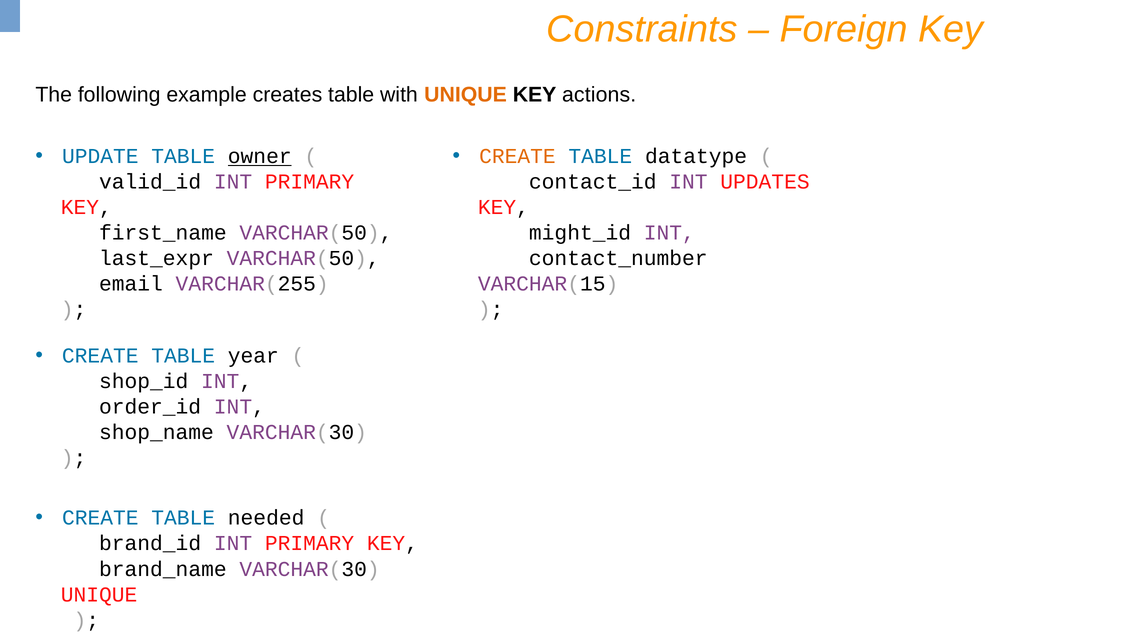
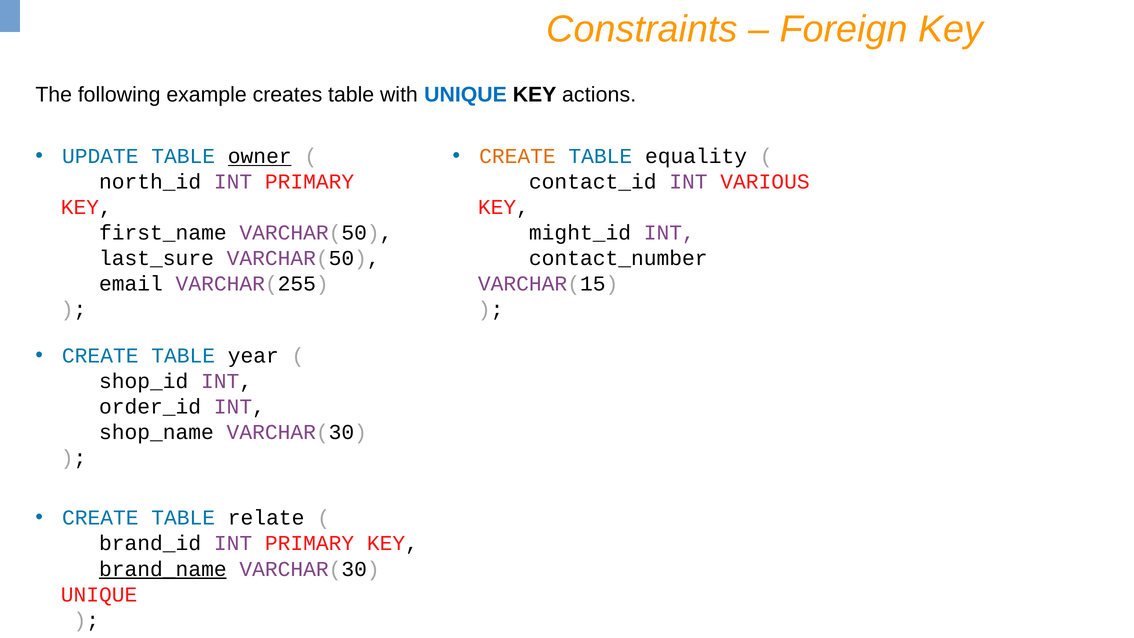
UNIQUE colour: orange -> blue (466, 94)
datatype: datatype -> equality (696, 156)
valid_id: valid_id -> north_id (150, 182)
UPDATES: UPDATES -> VARIOUS (765, 182)
last_expr: last_expr -> last_sure (156, 258)
needed: needed -> relate (266, 518)
brand_name underline: none -> present (163, 569)
